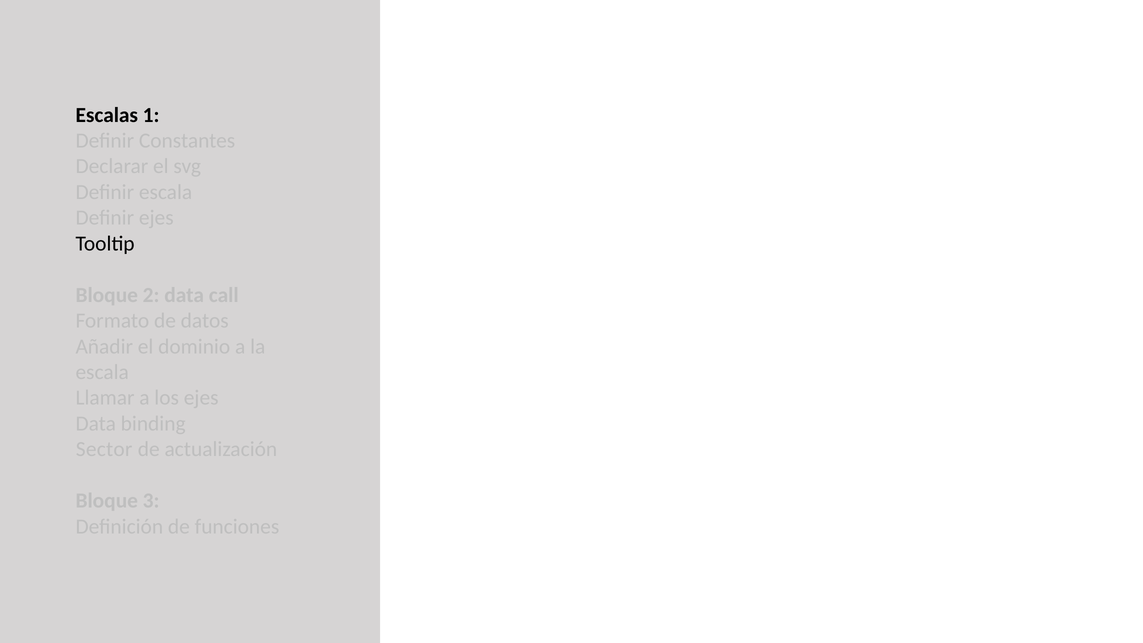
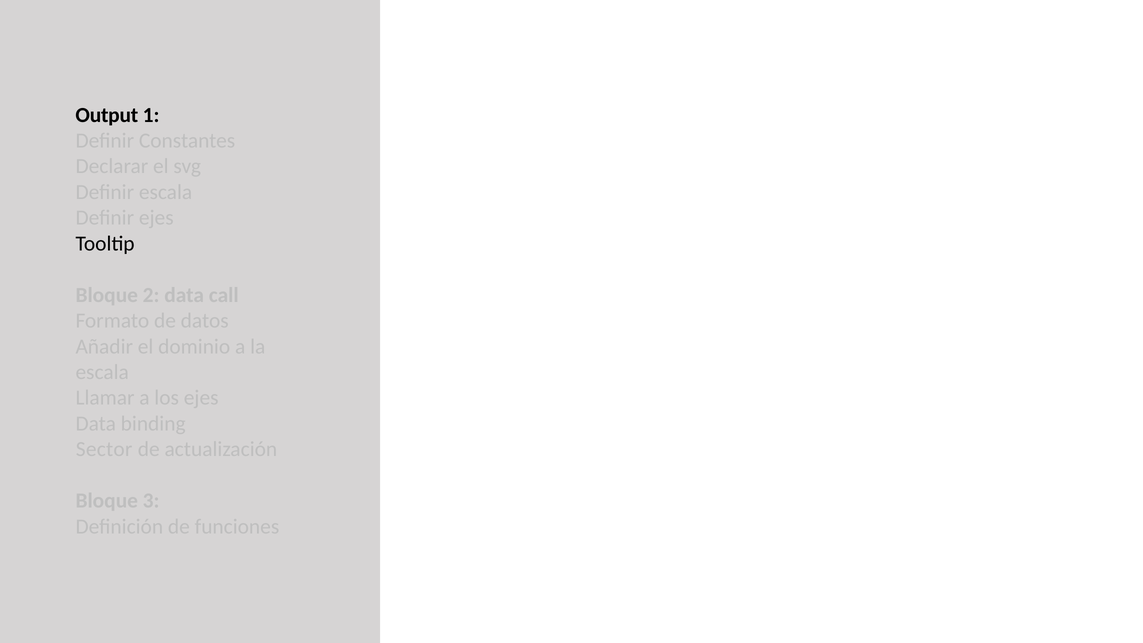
Escalas: Escalas -> Output (107, 115)
